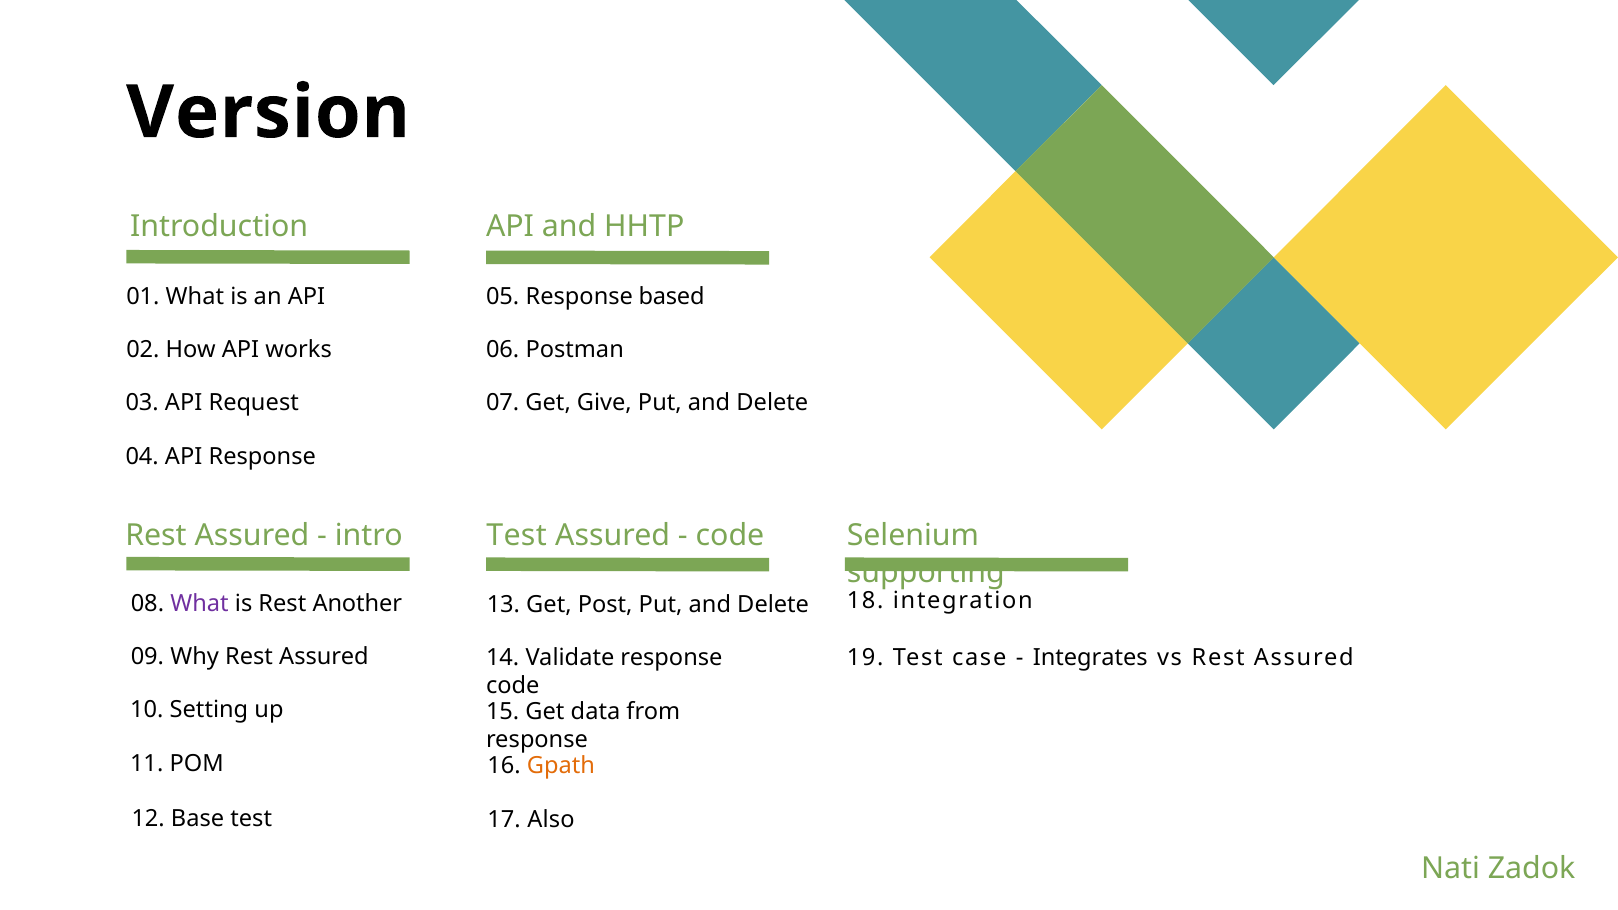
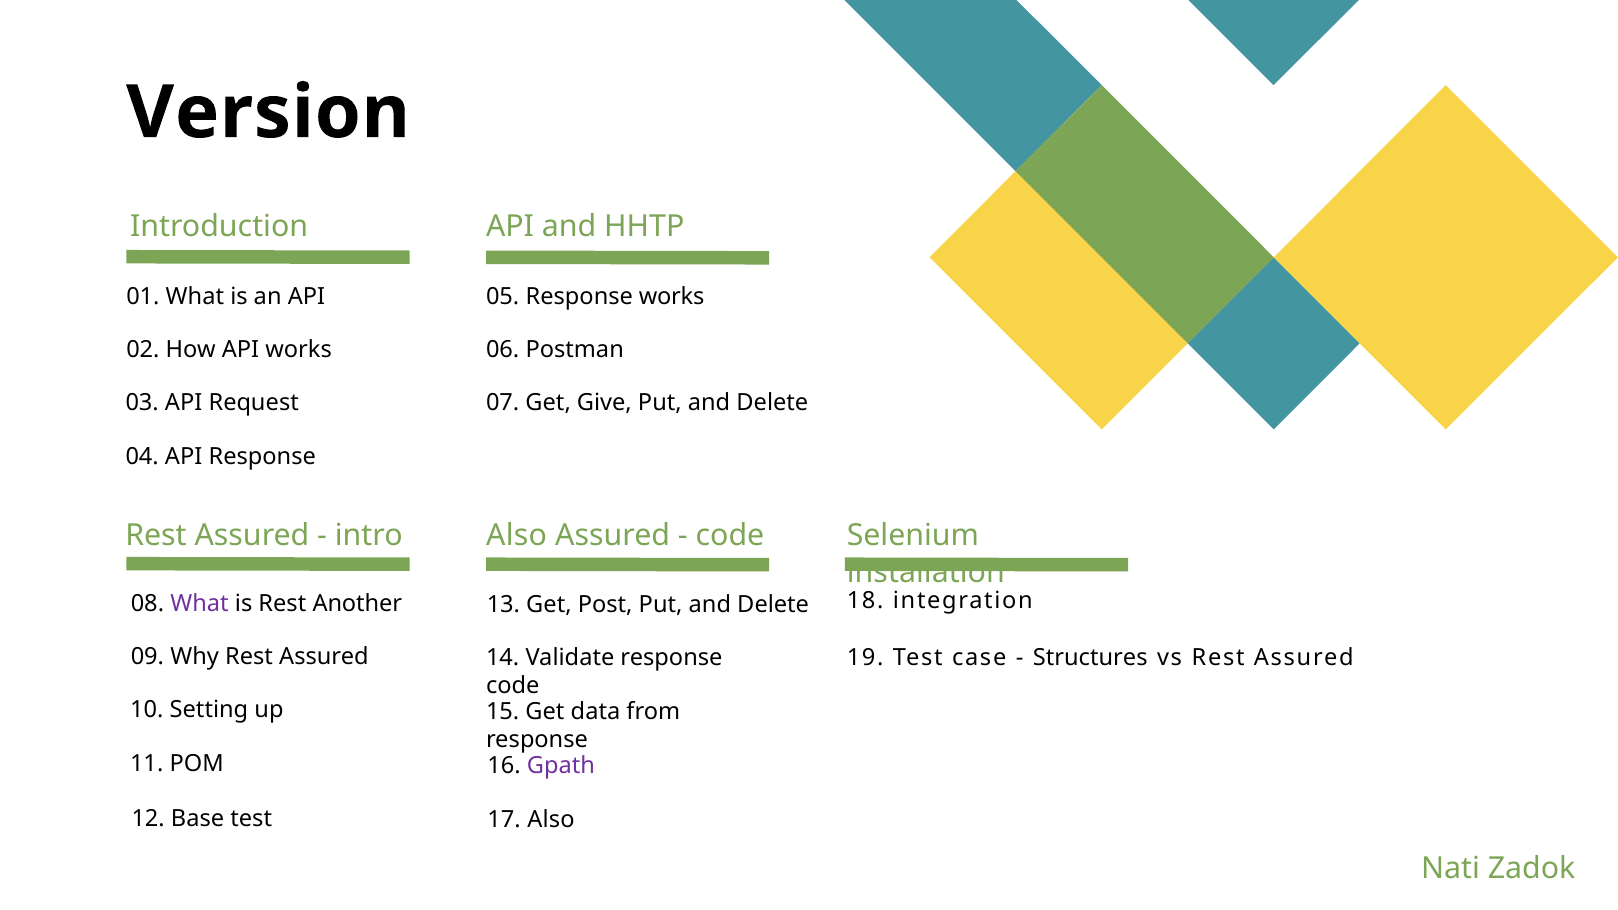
Response based: based -> works (672, 297)
Test: Test -> Also (517, 536)
supporting: supporting -> installation (926, 572)
Integrates: Integrates -> Structures (1090, 658)
Gpath colour: orange -> purple (561, 766)
